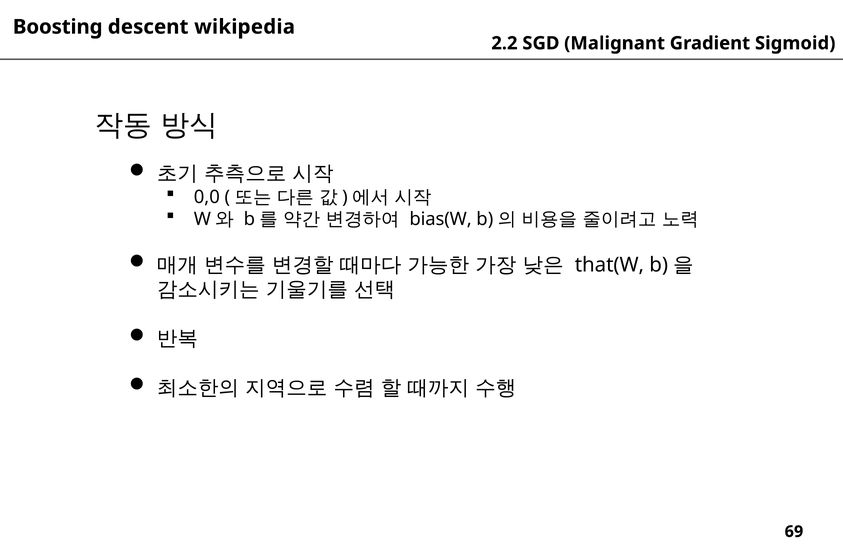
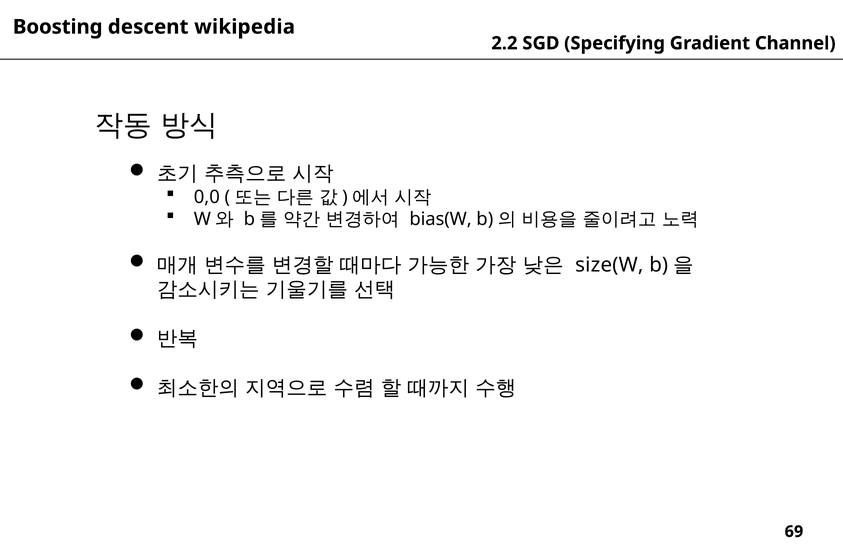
Malignant: Malignant -> Specifying (615, 43)
Sigmoid: Sigmoid -> Channel (795, 43)
that(W: that(W -> size(W (609, 265)
